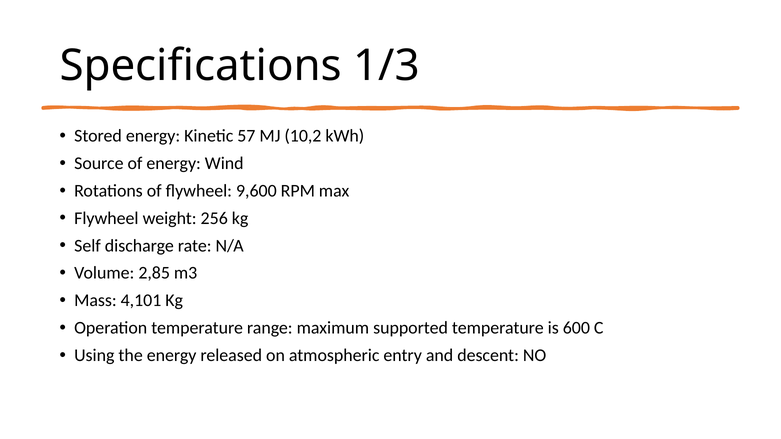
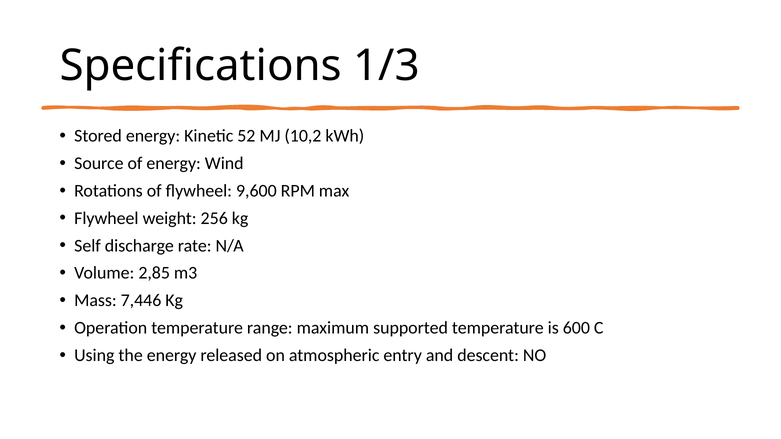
57: 57 -> 52 (246, 136)
4,101: 4,101 -> 7,446 (141, 301)
